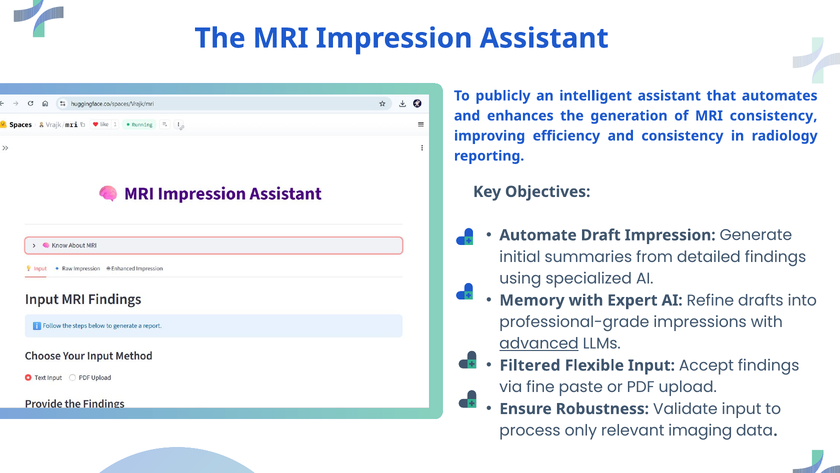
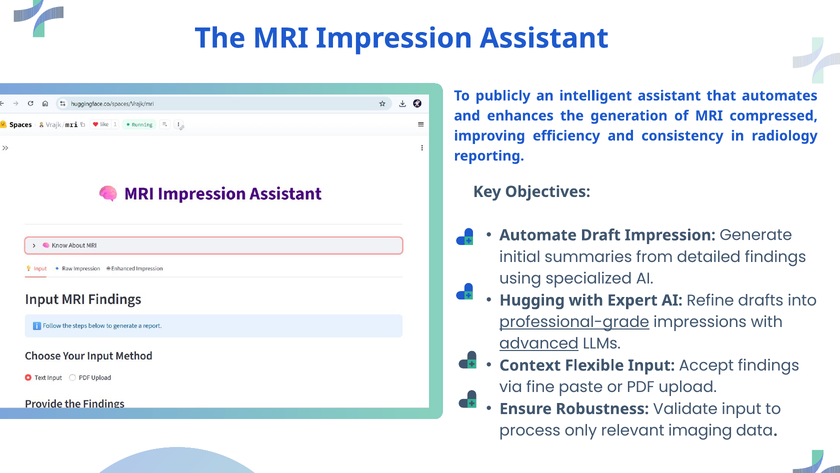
MRI consistency: consistency -> compressed (774, 116)
Memory: Memory -> Hugging (532, 300)
professional-grade underline: none -> present (574, 322)
Filtered: Filtered -> Context (530, 365)
